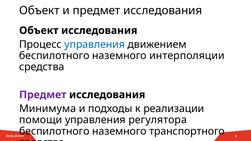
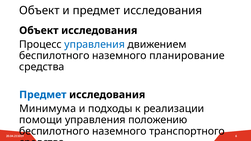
интерполяции: интерполяции -> планирование (187, 56)
Предмет colour: purple -> blue (43, 95)
регулятора: регулятора -> положению (158, 120)
